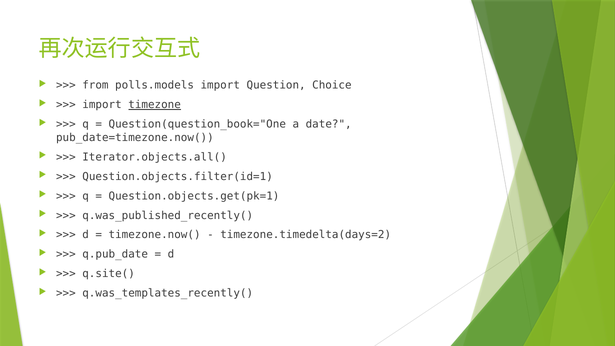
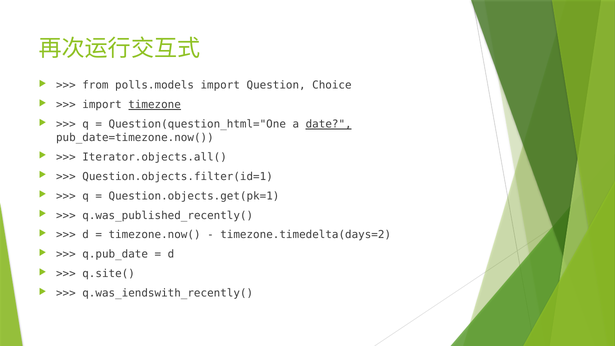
Question(question_book="One: Question(question_book="One -> Question(question_html="One (197, 124)
date underline: none -> present (329, 124)
q.was_templates_recently(: q.was_templates_recently( -> q.was_iendswith_recently( (168, 293)
